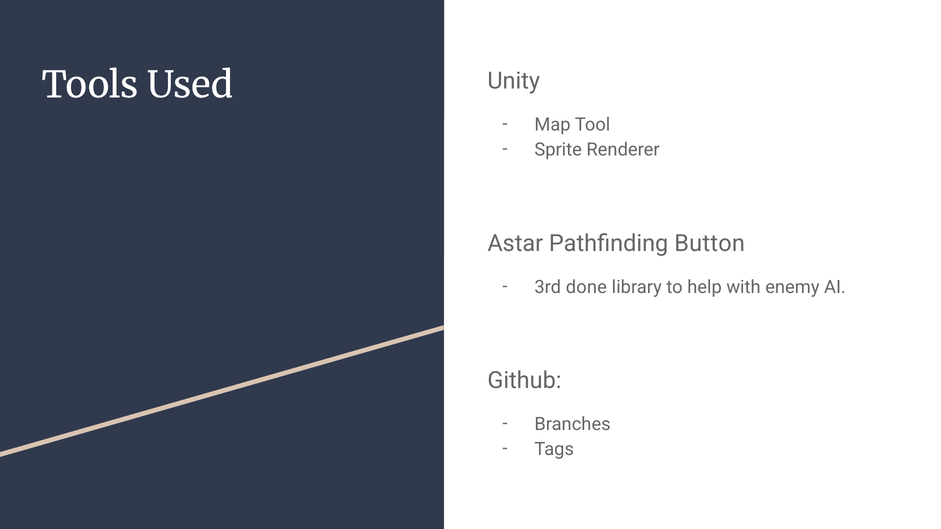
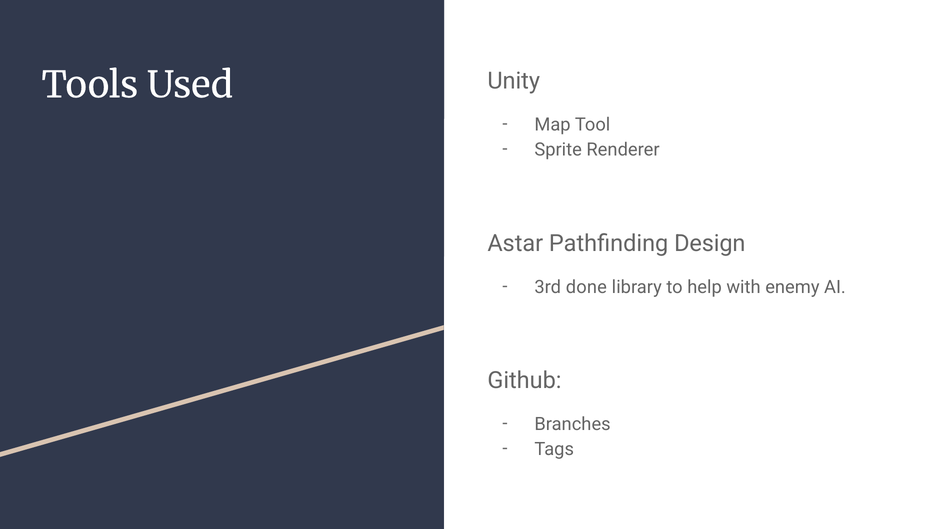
Button: Button -> Design (710, 243)
